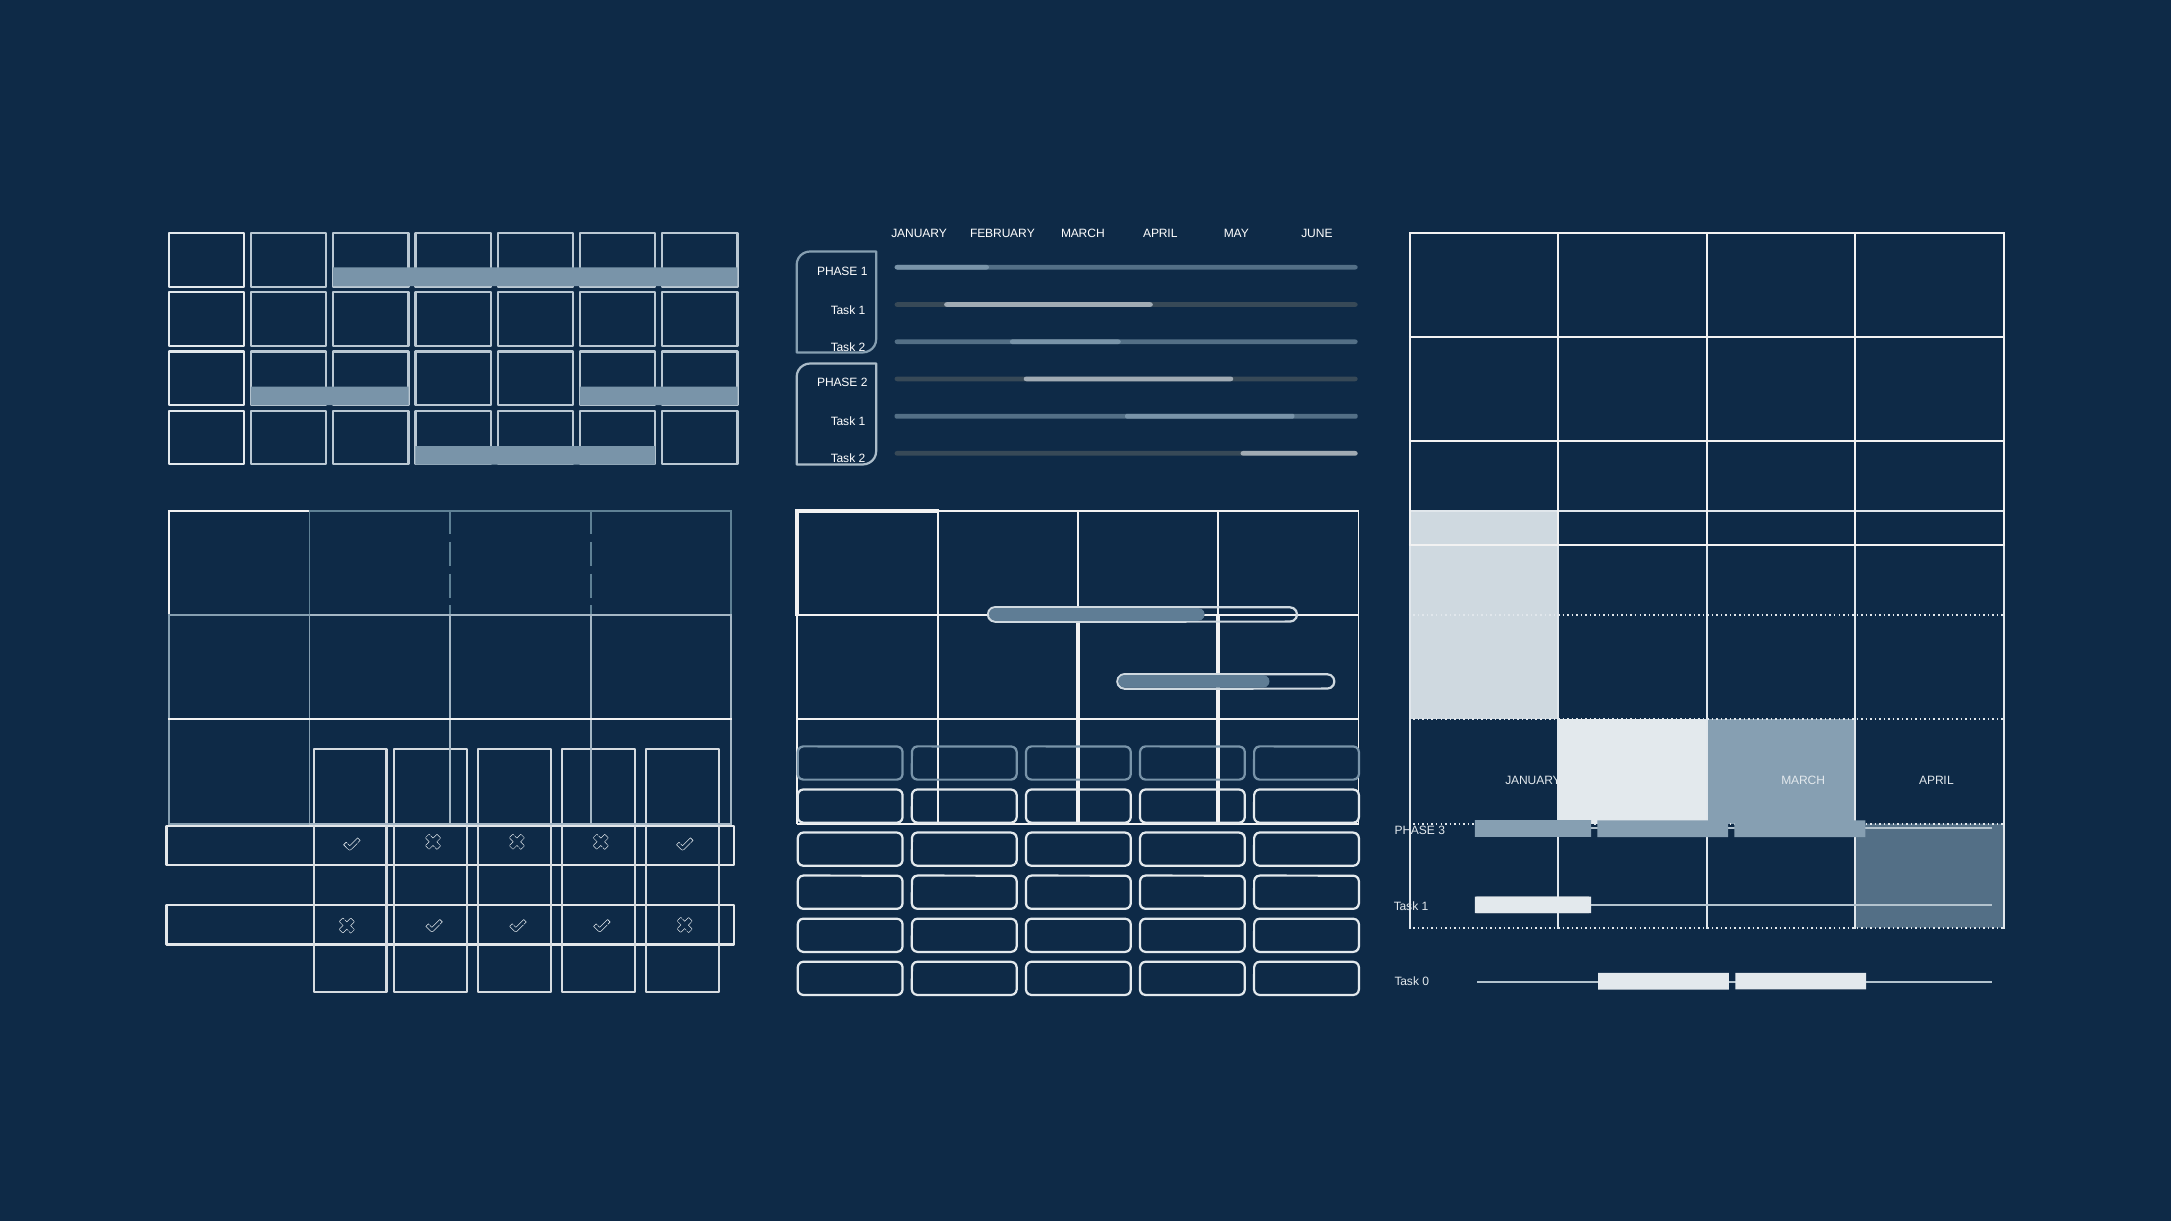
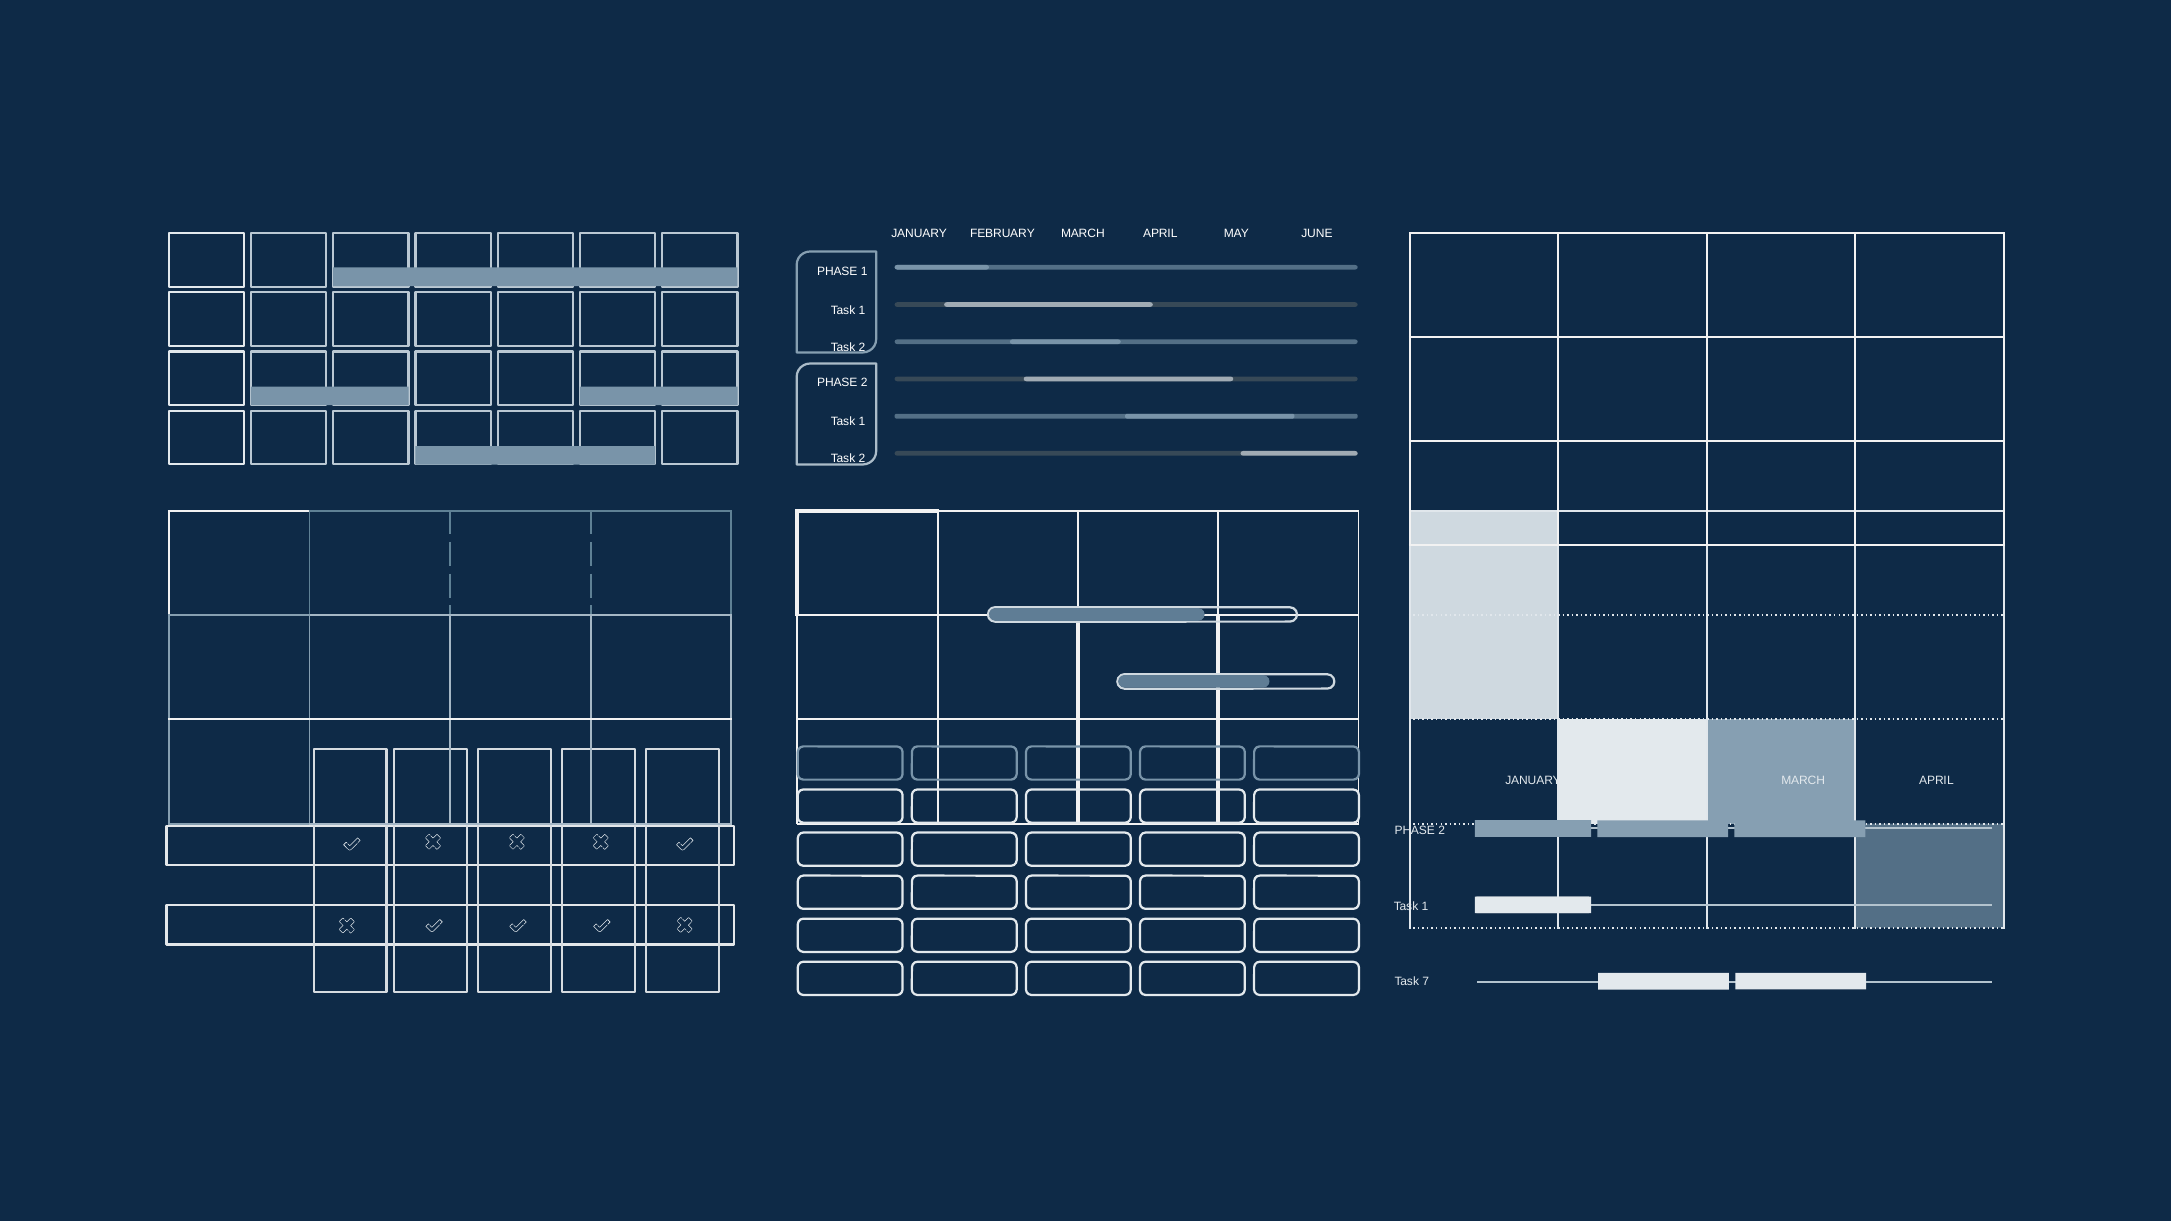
3: 3 -> 2 (1442, 831)
0: 0 -> 7 (1426, 982)
